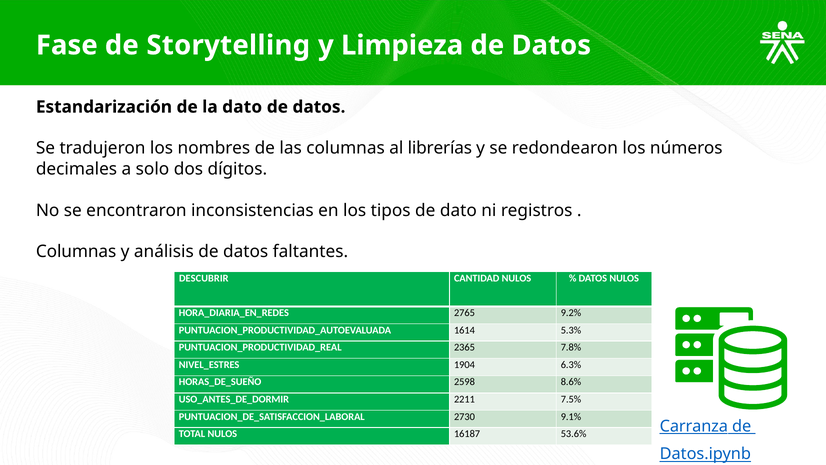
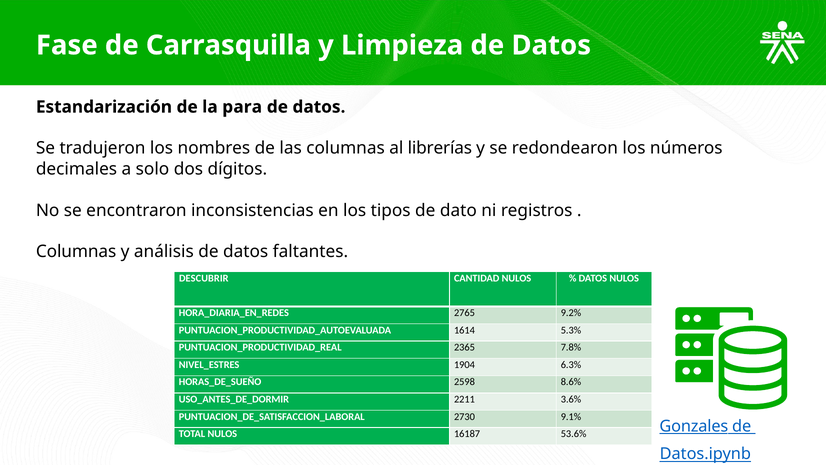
Storytelling: Storytelling -> Carrasquilla (228, 45)
la dato: dato -> para (242, 107)
7.5%: 7.5% -> 3.6% (571, 399)
Carranza: Carranza -> Gonzales (694, 426)
